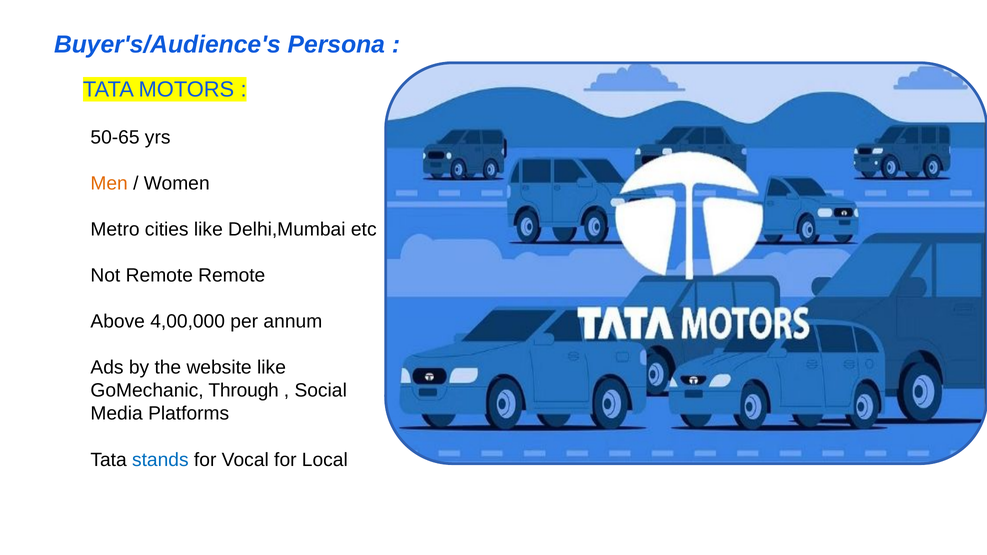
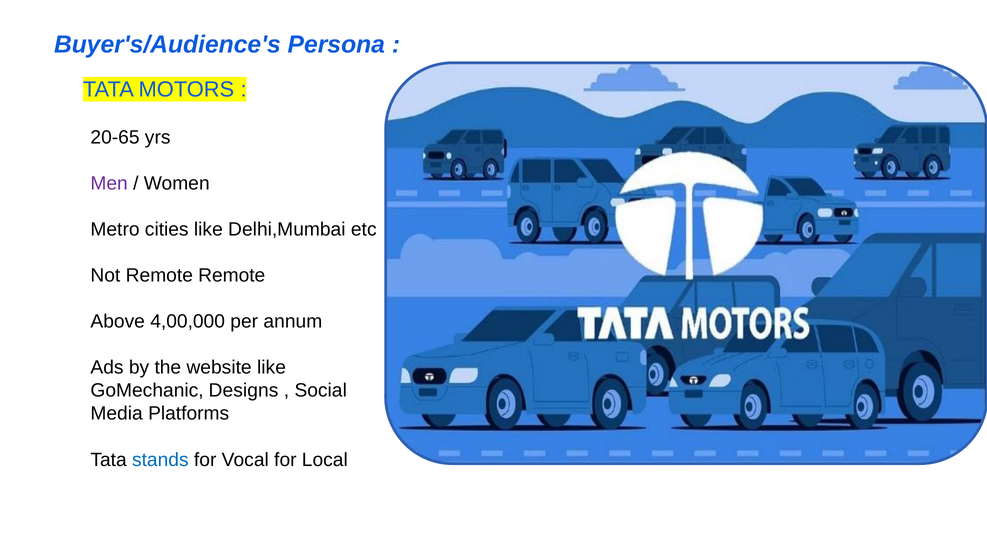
50-65: 50-65 -> 20-65 (115, 137)
Men colour: orange -> purple (109, 183)
Through: Through -> Designs (243, 391)
